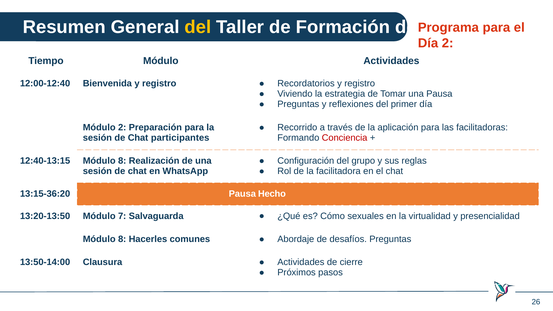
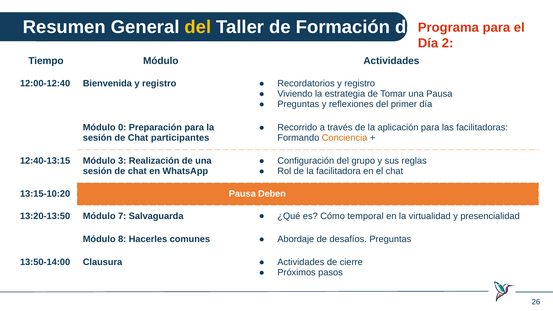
Módulo 2: 2 -> 0 (122, 128)
Conciencia colour: red -> orange (345, 138)
12:40-13:15 Módulo 8: 8 -> 3 (122, 161)
13:15-36:20: 13:15-36:20 -> 13:15-10:20 (45, 194)
Hecho: Hecho -> Deben (272, 194)
sexuales: sexuales -> temporal (366, 216)
